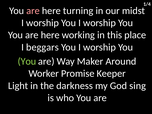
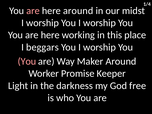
here turning: turning -> around (78, 11)
You colour: light green -> pink (27, 61)
sing: sing -> free (138, 86)
